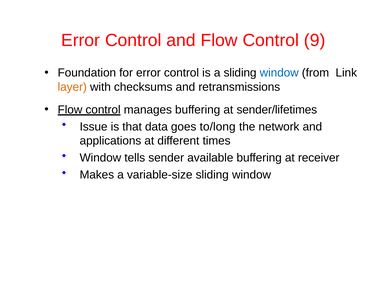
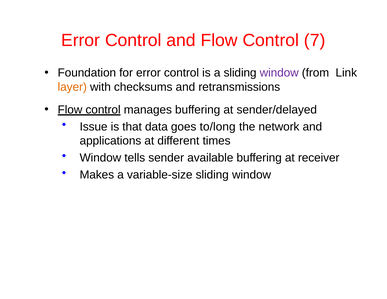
9: 9 -> 7 (315, 40)
window colour: blue -> purple (279, 73)
sender/lifetimes: sender/lifetimes -> sender/delayed (277, 110)
